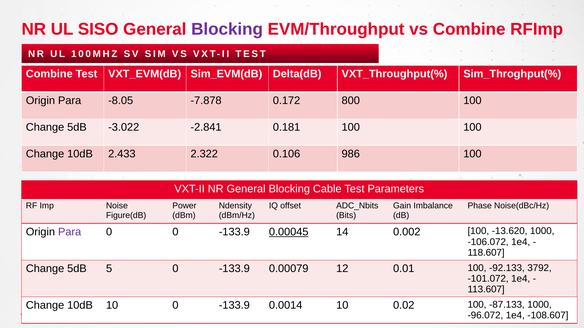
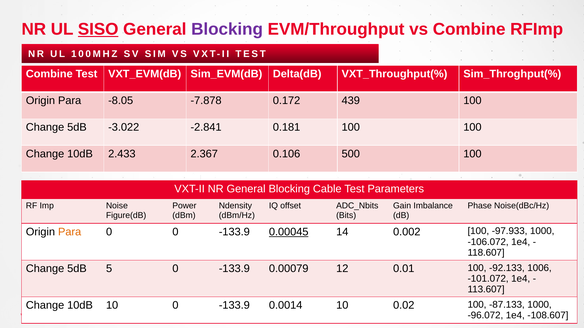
SISO underline: none -> present (98, 29)
800: 800 -> 439 (351, 101)
2.322: 2.322 -> 2.367 (204, 154)
986: 986 -> 500 (351, 154)
Para colour: purple -> orange (70, 232)
-13.620: -13.620 -> -97.933 (510, 231)
3792: 3792 -> 1006 (540, 268)
